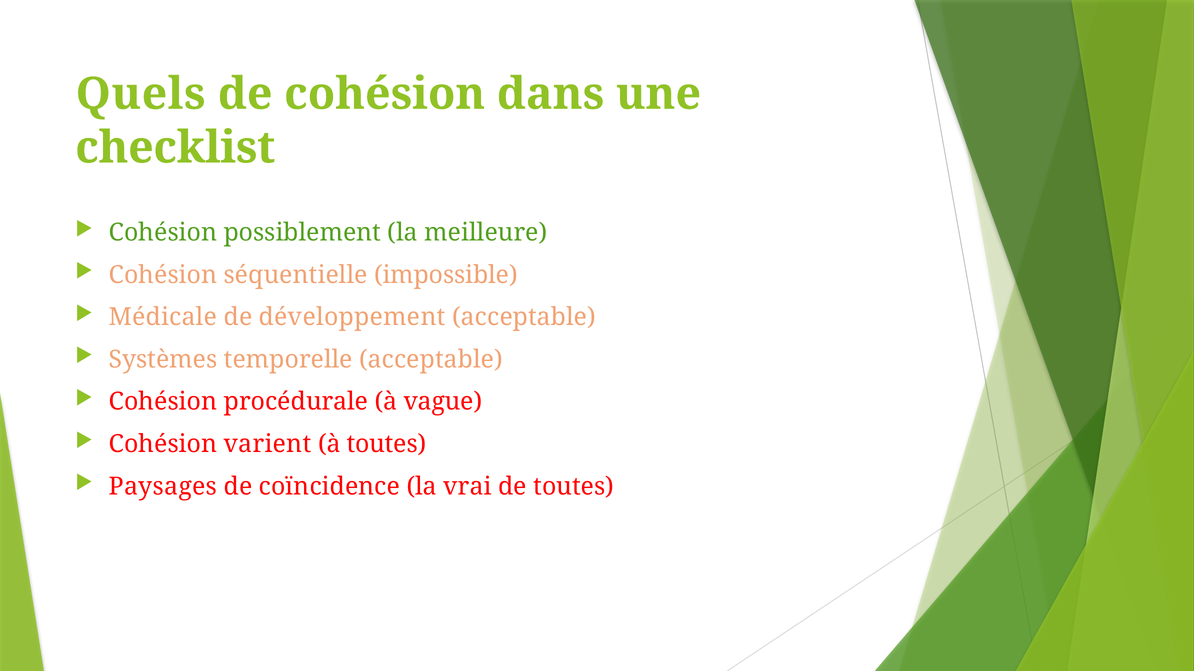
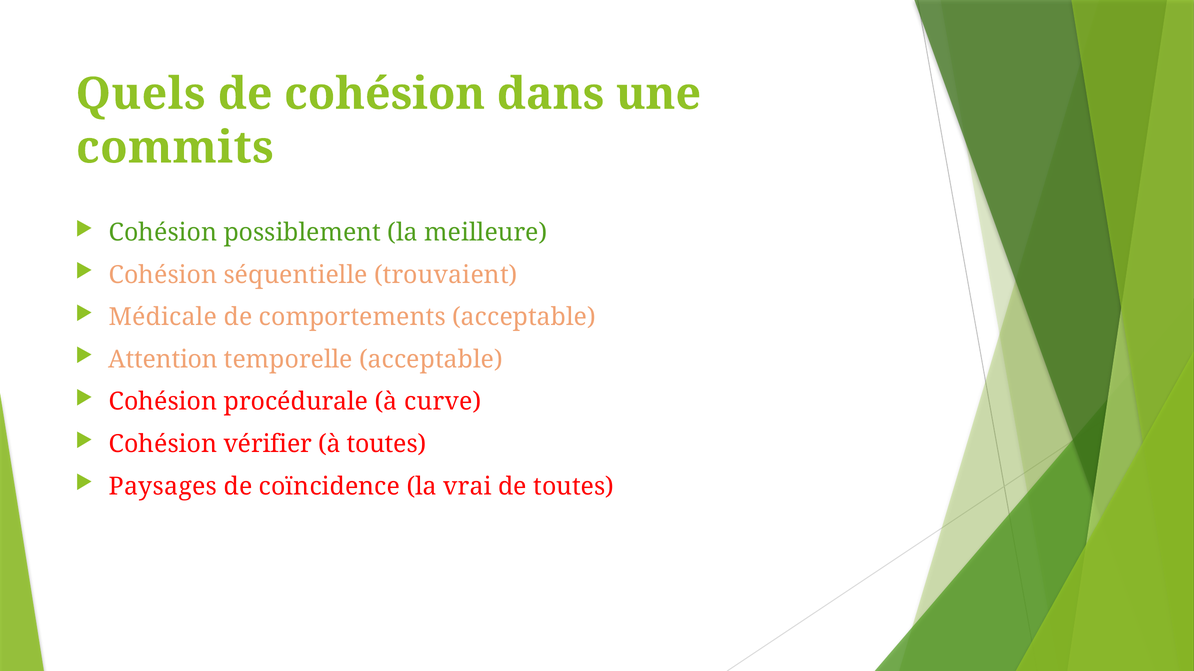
checklist: checklist -> commits (175, 148)
impossible: impossible -> trouvaient (446, 275)
développement: développement -> comportements (352, 317)
Systèmes: Systèmes -> Attention (163, 360)
vague: vague -> curve (443, 402)
varient: varient -> vérifier (268, 445)
